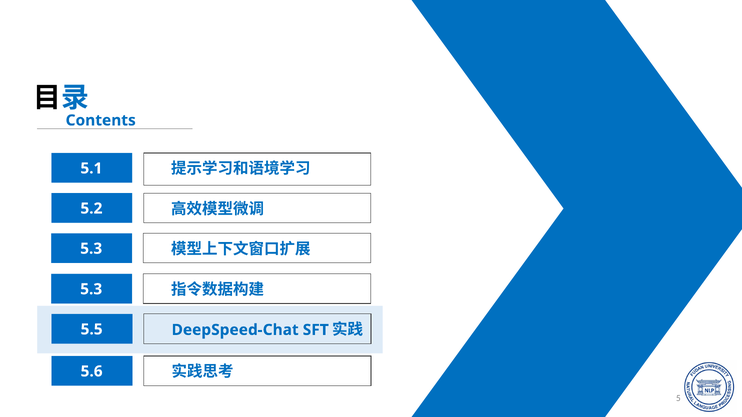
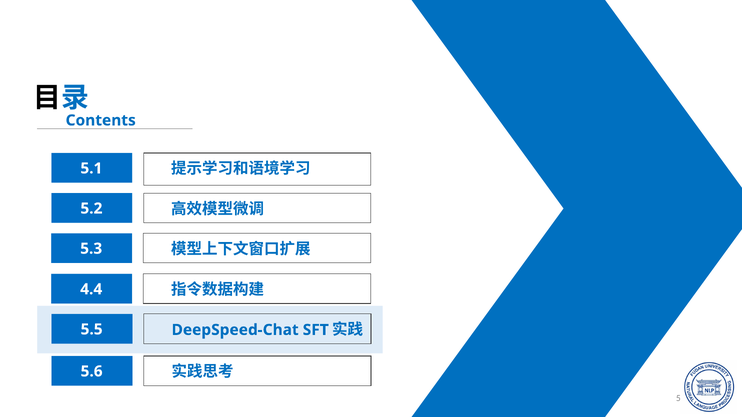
5.3: 5.3 -> 4.4 (91, 289)
